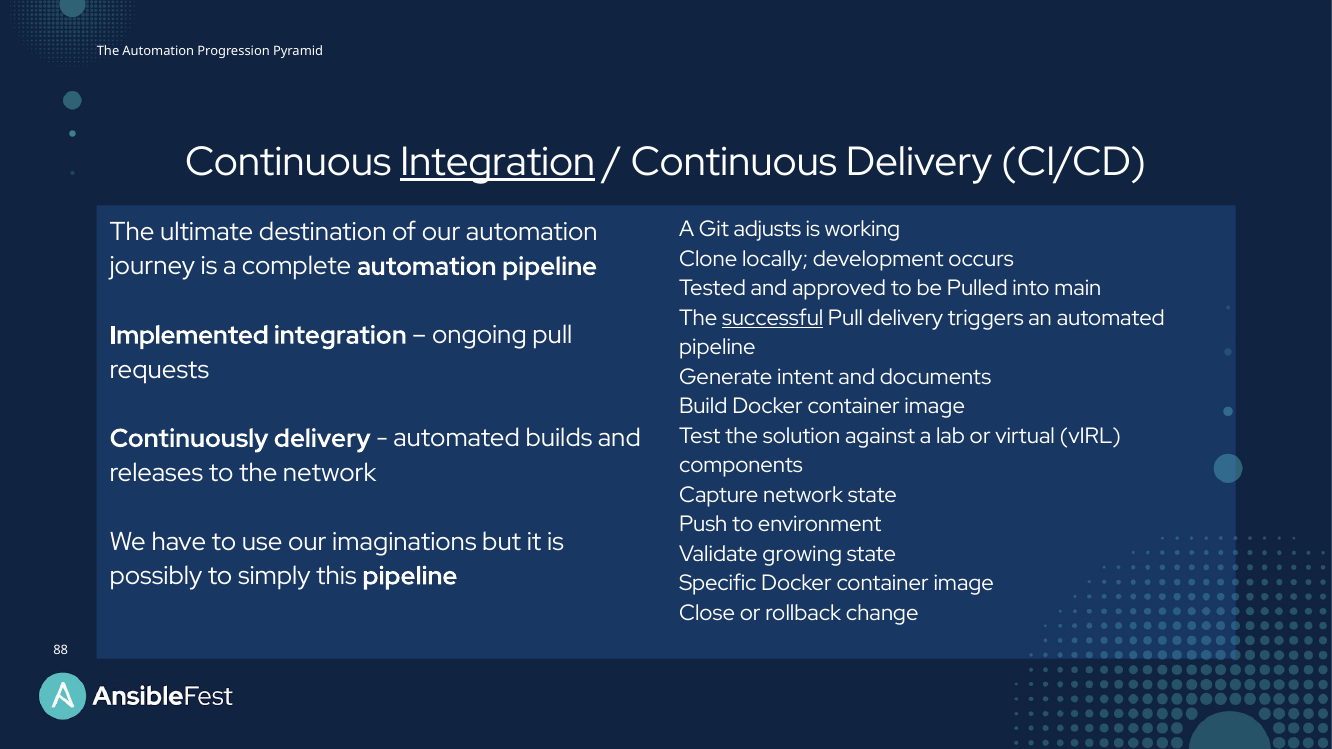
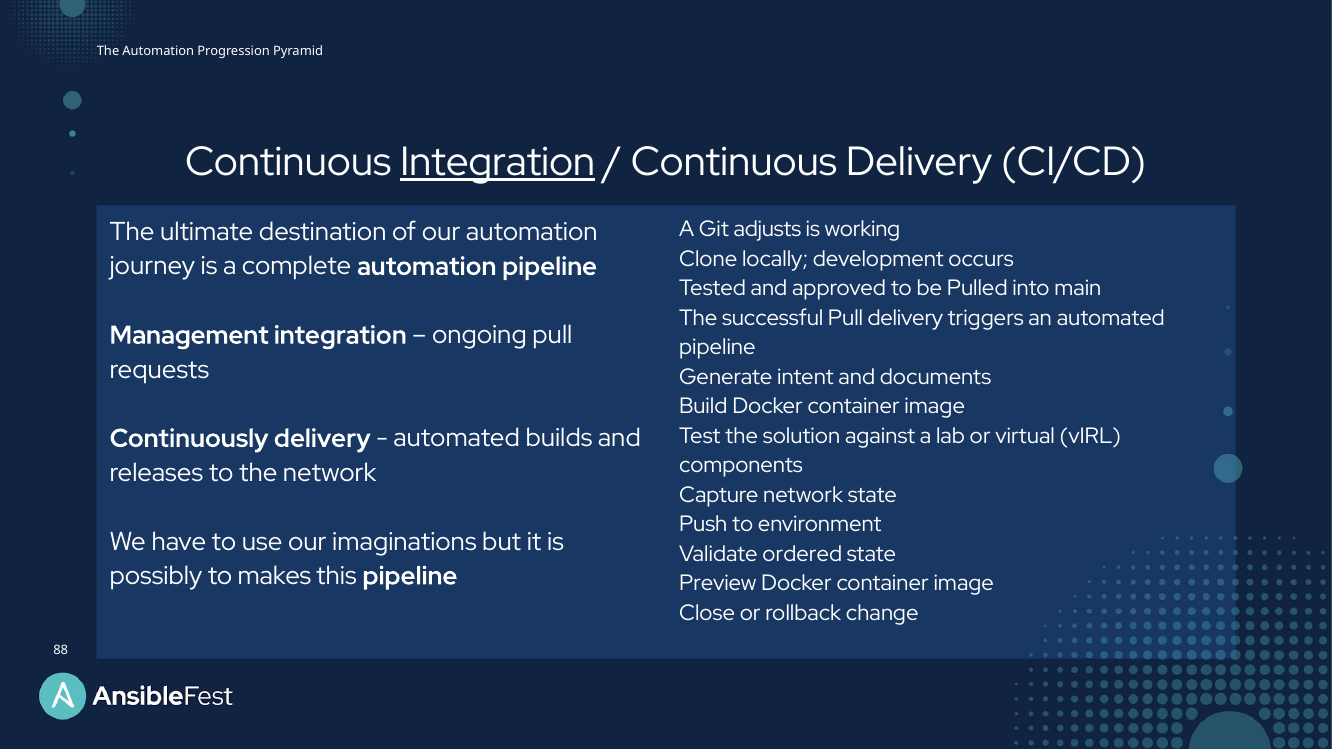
successful underline: present -> none (773, 318)
Implemented: Implemented -> Management (189, 335)
growing: growing -> ordered (802, 554)
simply: simply -> makes (274, 576)
Specific: Specific -> Preview (718, 584)
